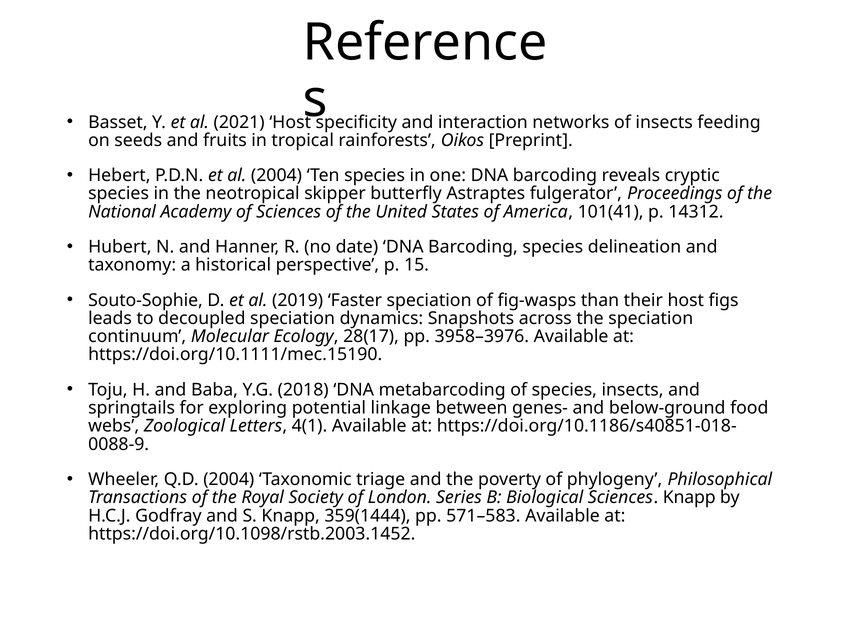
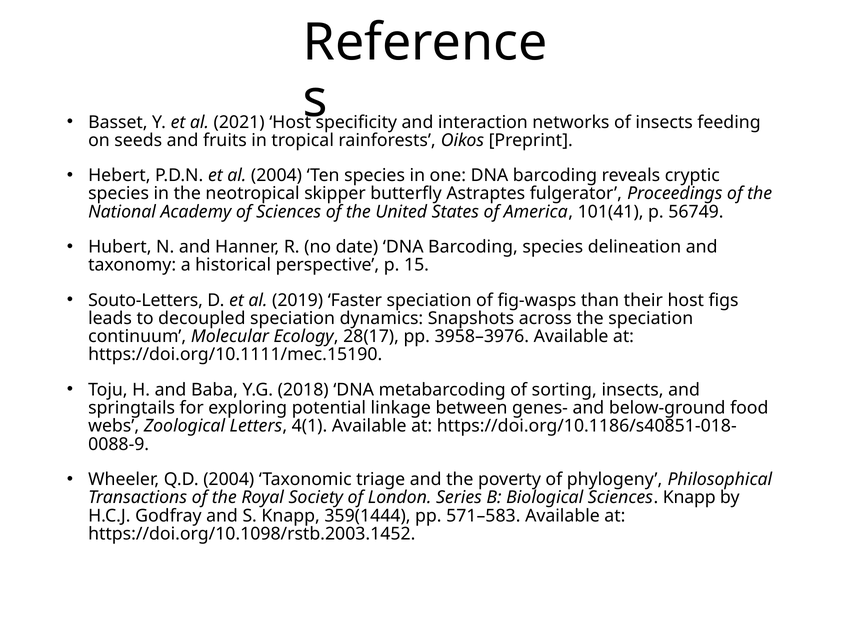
14312: 14312 -> 56749 (696, 212)
Souto-Sophie: Souto-Sophie -> Souto-Letters (146, 300)
of species: species -> sorting (564, 390)
